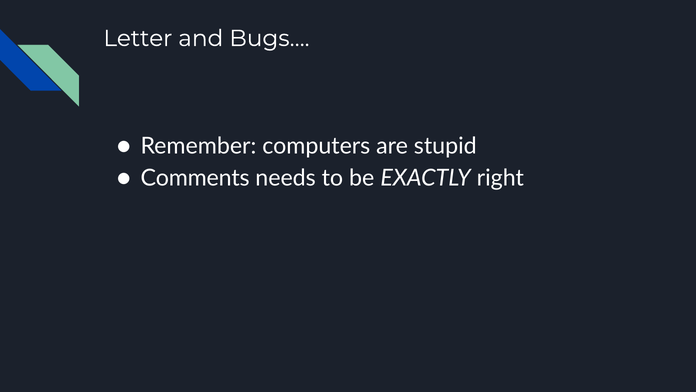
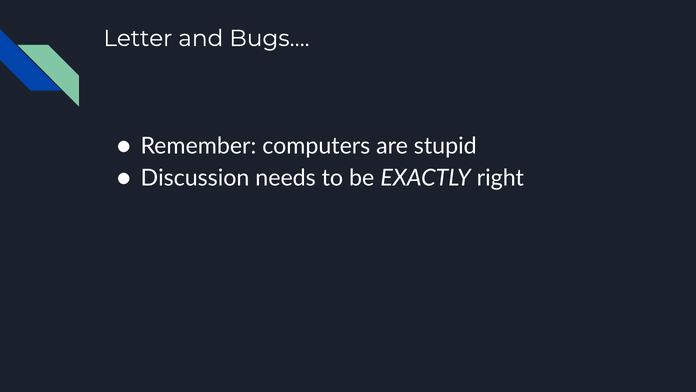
Comments: Comments -> Discussion (195, 178)
